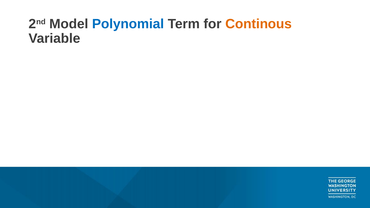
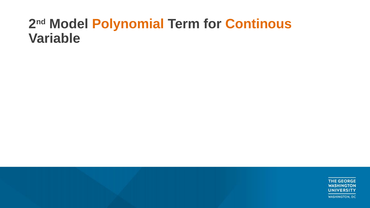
Polynomial colour: blue -> orange (128, 24)
